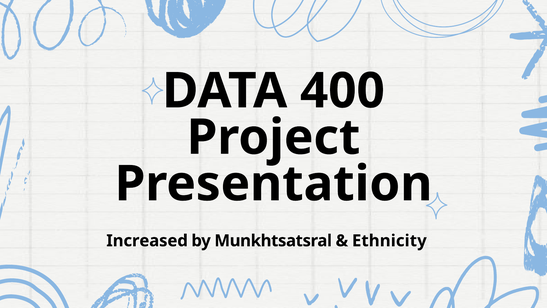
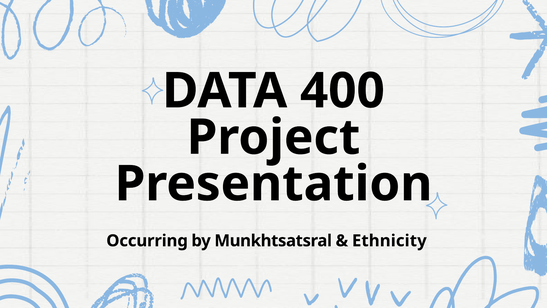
Increased: Increased -> Occurring (147, 241)
